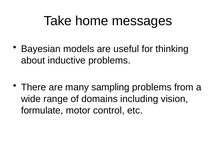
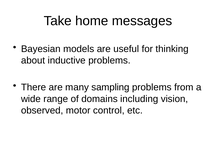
formulate: formulate -> observed (42, 110)
